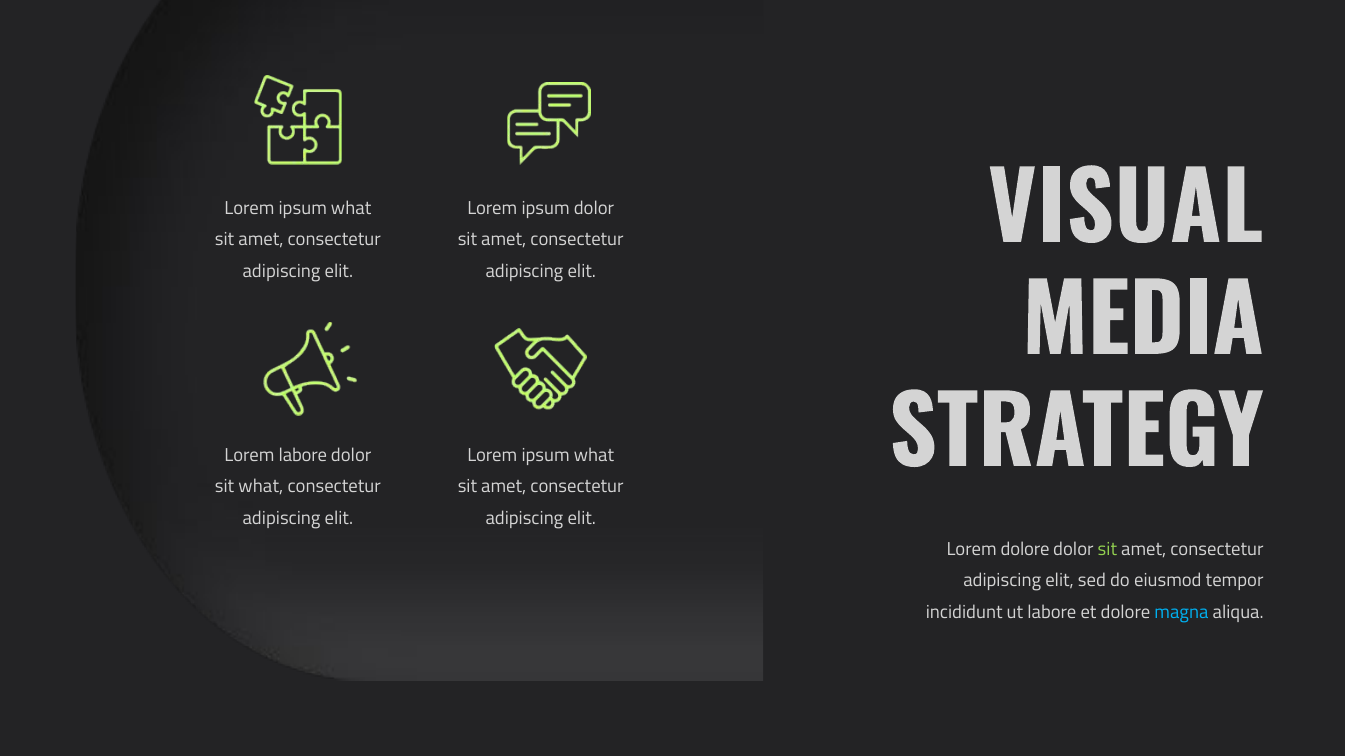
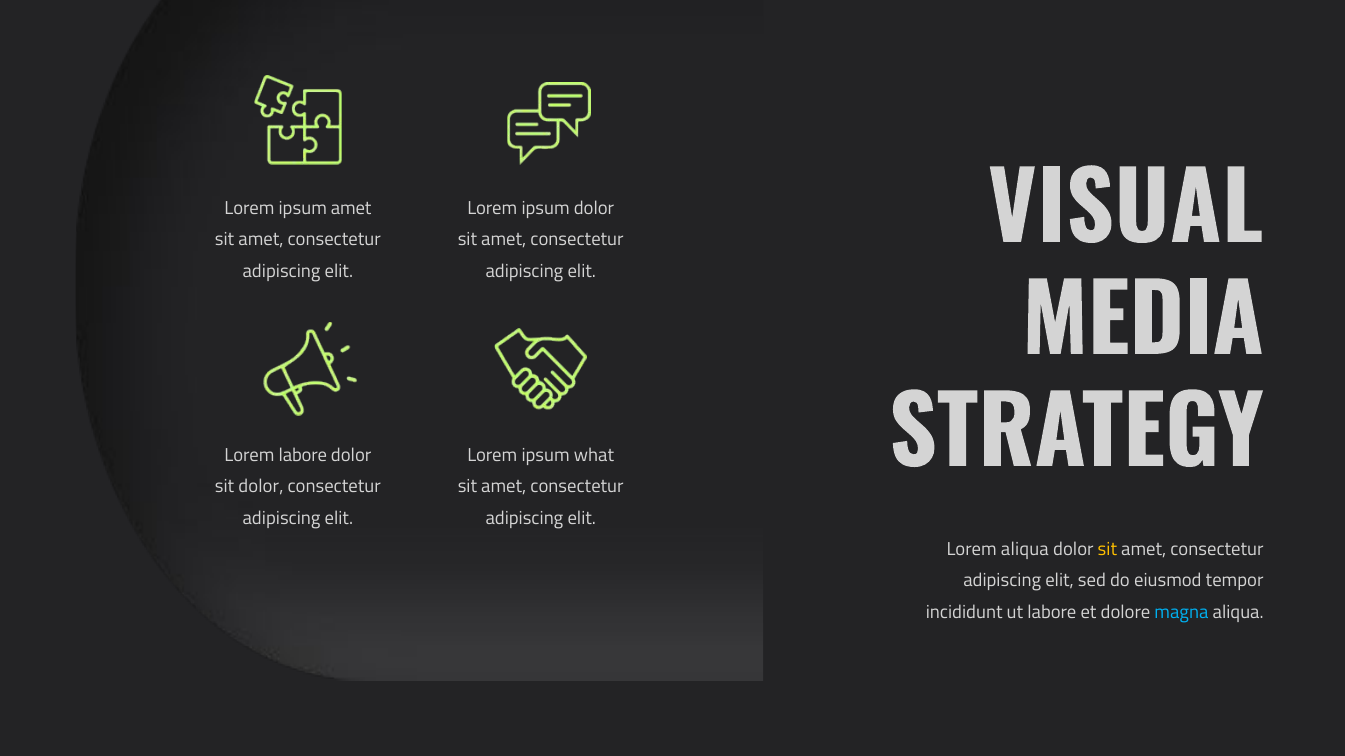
what: what -> amet (351, 209)
sit what: what -> dolor (261, 487)
Lorem dolore: dolore -> aliqua (1025, 550)
sit colour: light green -> yellow (1107, 550)
